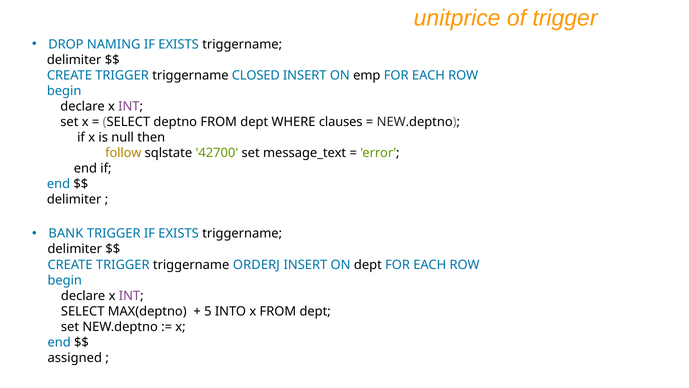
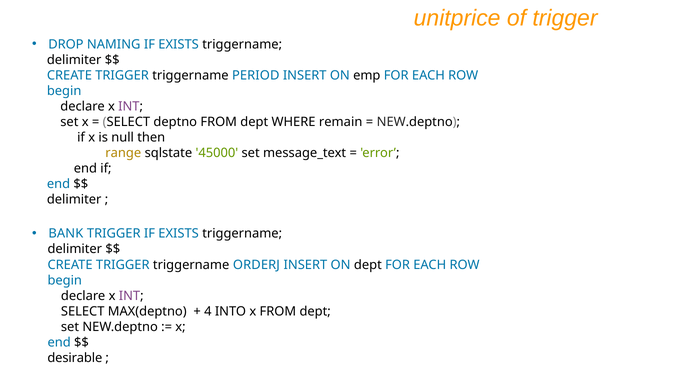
CLOSED: CLOSED -> PERIOD (256, 75)
clauses: clauses -> remain (341, 122)
follow: follow -> range (123, 153)
42700: 42700 -> 45000 (217, 153)
5: 5 -> 4 (208, 311)
assigned: assigned -> desirable (75, 357)
